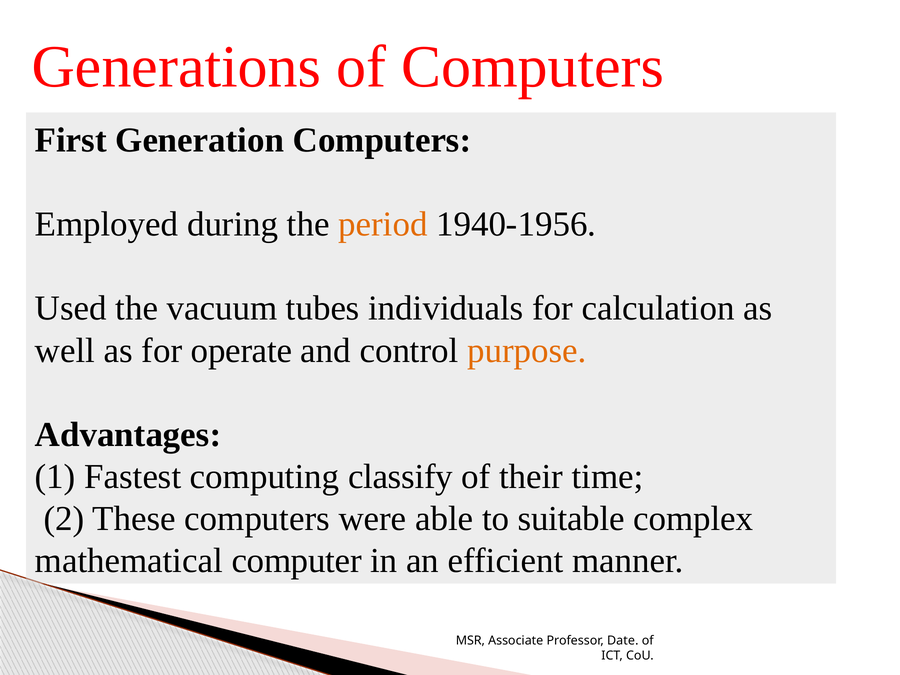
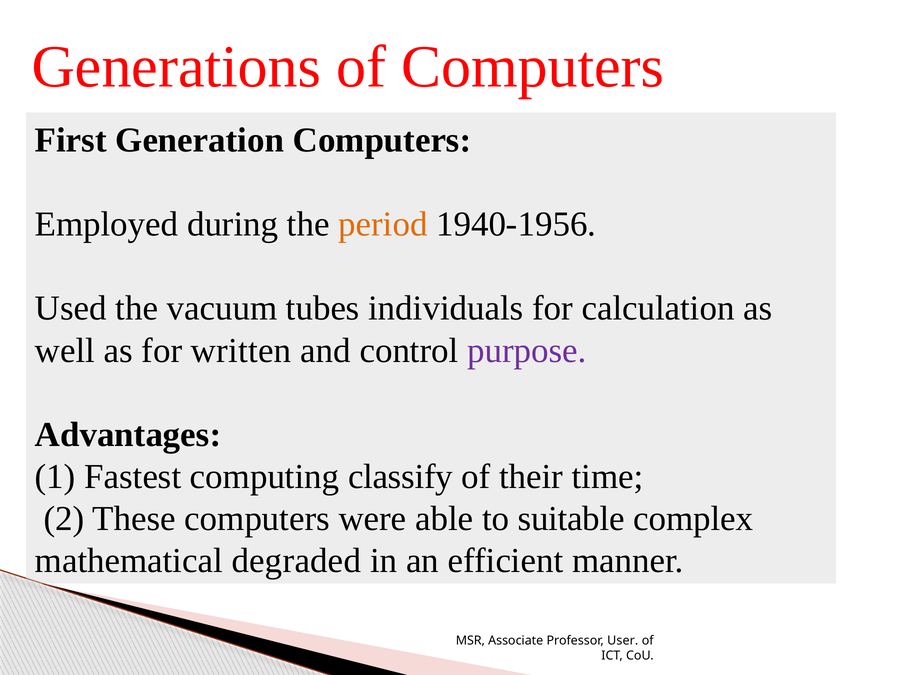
operate: operate -> written (241, 350)
purpose colour: orange -> purple (527, 350)
computer: computer -> degraded (296, 561)
Date: Date -> User (623, 641)
